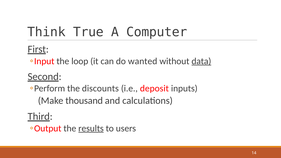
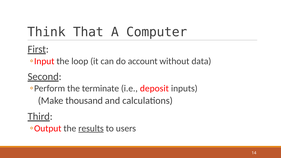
True: True -> That (88, 32)
wanted: wanted -> account (143, 61)
data underline: present -> none (201, 61)
discounts: discounts -> terminate (100, 89)
